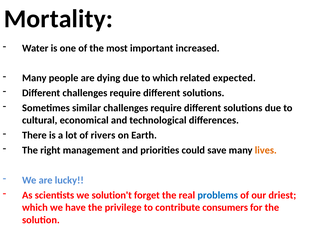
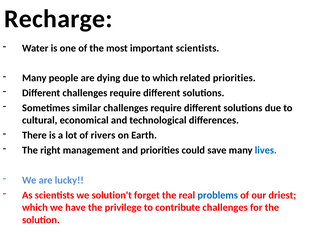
Mortality: Mortality -> Recharge (58, 19)
important increased: increased -> scientists (198, 48)
related expected: expected -> priorities (234, 78)
lives colour: orange -> blue (266, 151)
contribute consumers: consumers -> challenges (225, 208)
